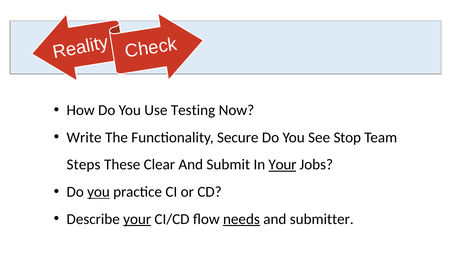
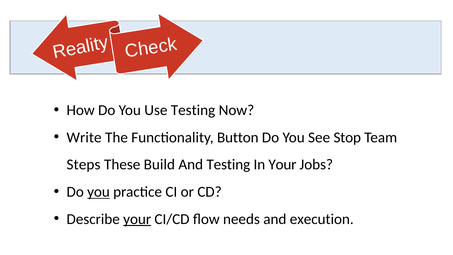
Secure: Secure -> Button (238, 137)
Clear: Clear -> Build (159, 165)
And Submit: Submit -> Testing (228, 165)
Your underline: present -> none (282, 165)
needs underline: present -> none (241, 219)
submitter: submitter -> execution (322, 219)
